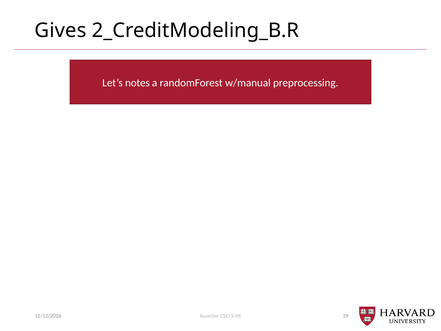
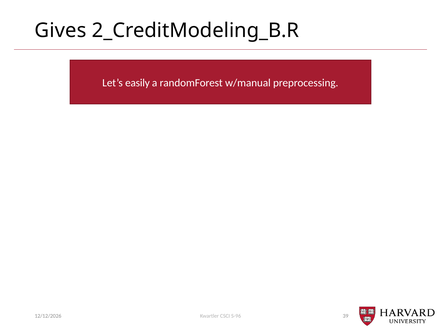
notes: notes -> easily (137, 83)
